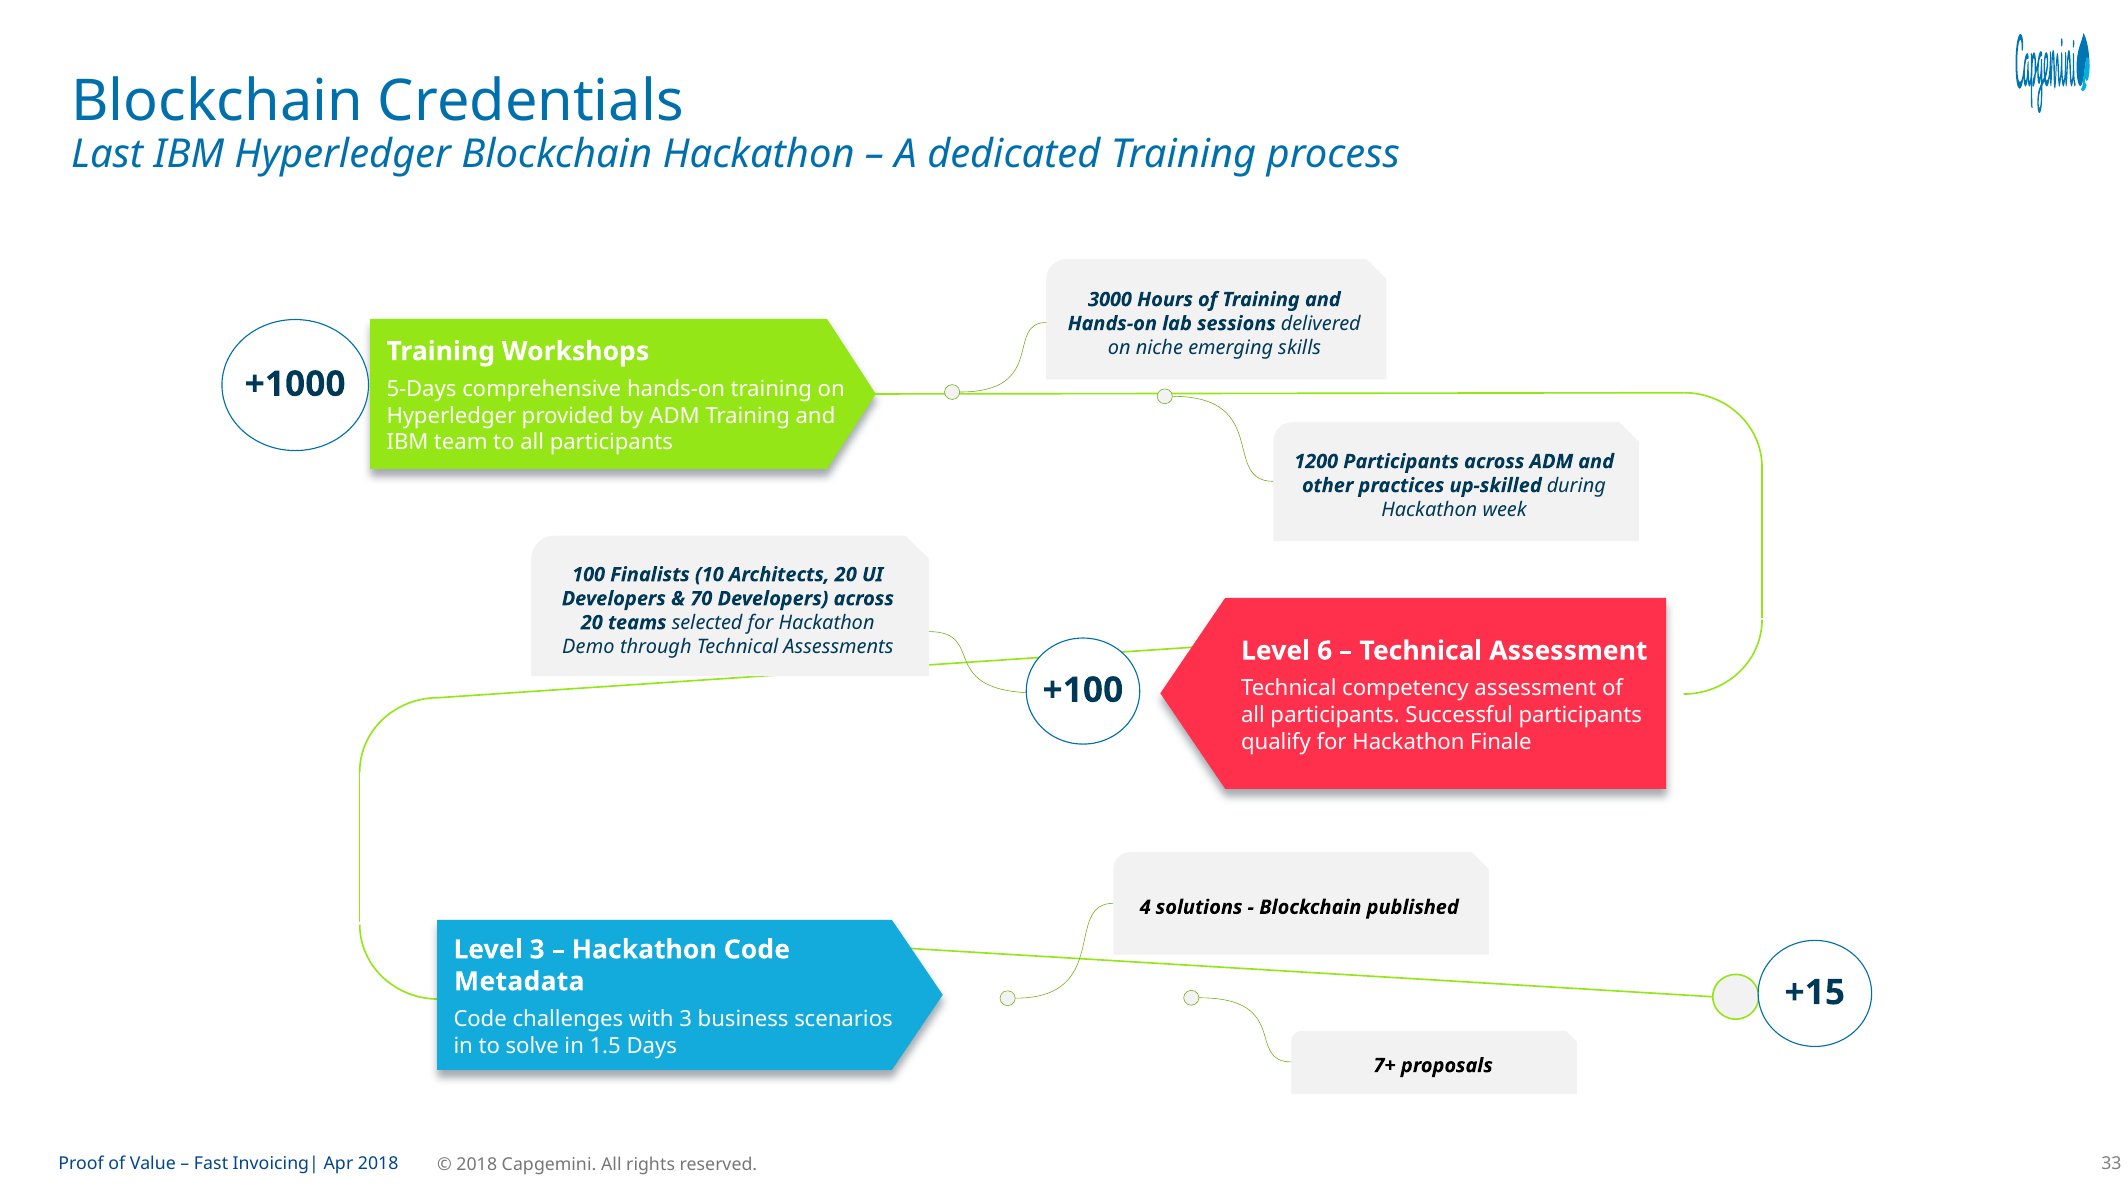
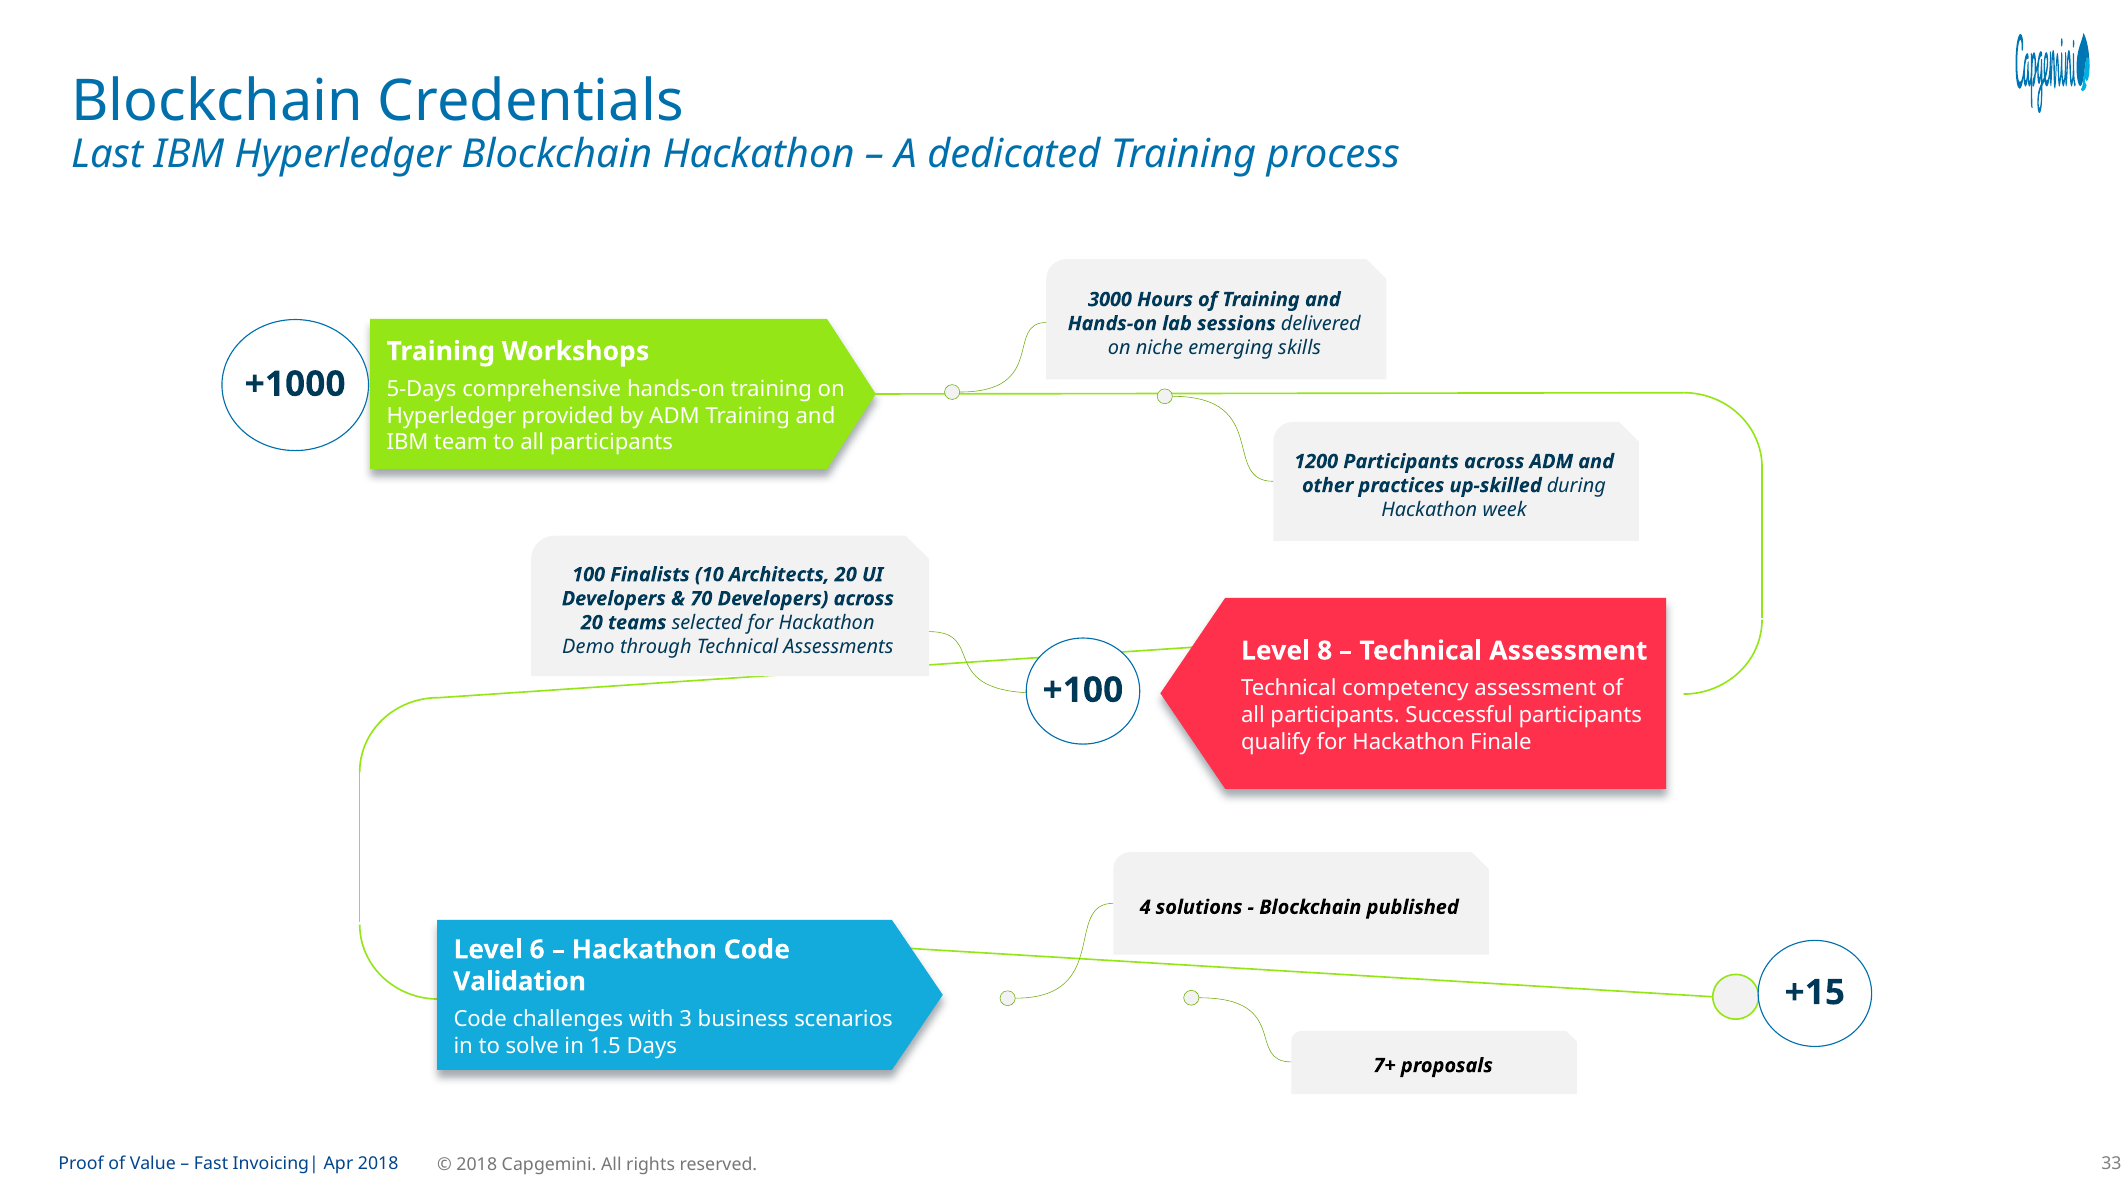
6: 6 -> 8 (1325, 651)
Level 3: 3 -> 6 (537, 950)
Metadata: Metadata -> Validation (520, 982)
